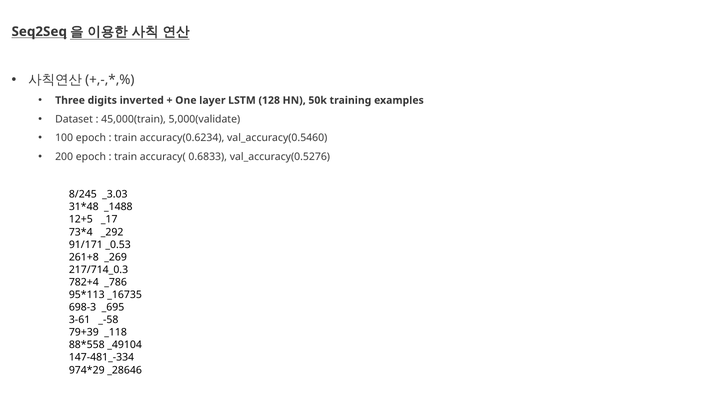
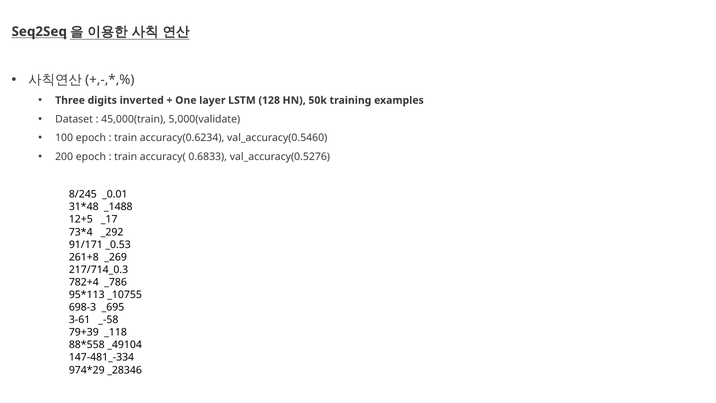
_3.03: _3.03 -> _0.01 (115, 194)
_16735: _16735 -> _10755 (125, 295)
_28646: _28646 -> _28346 (125, 370)
